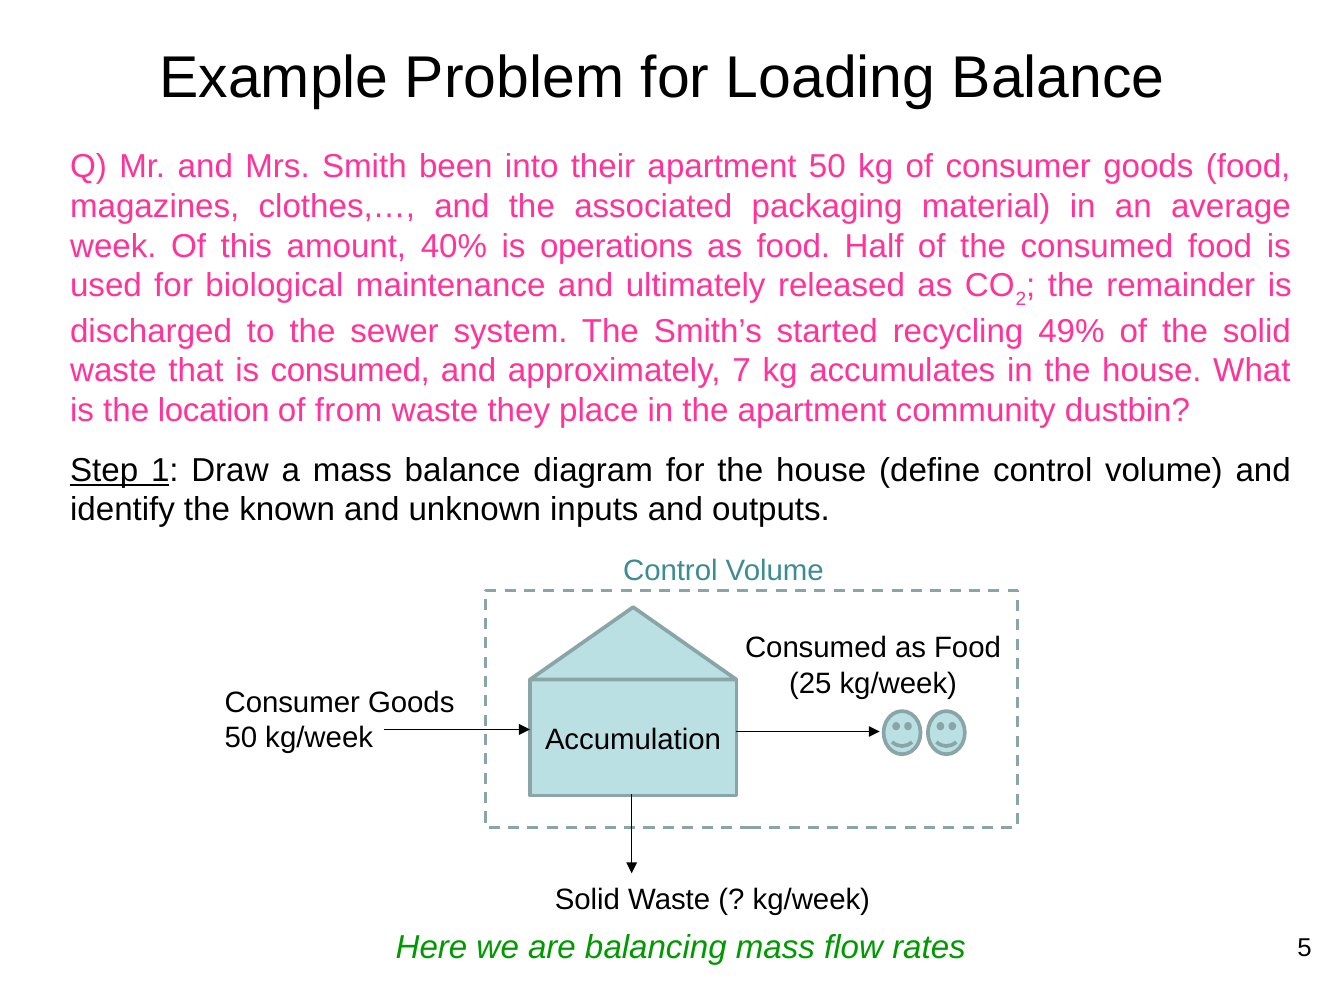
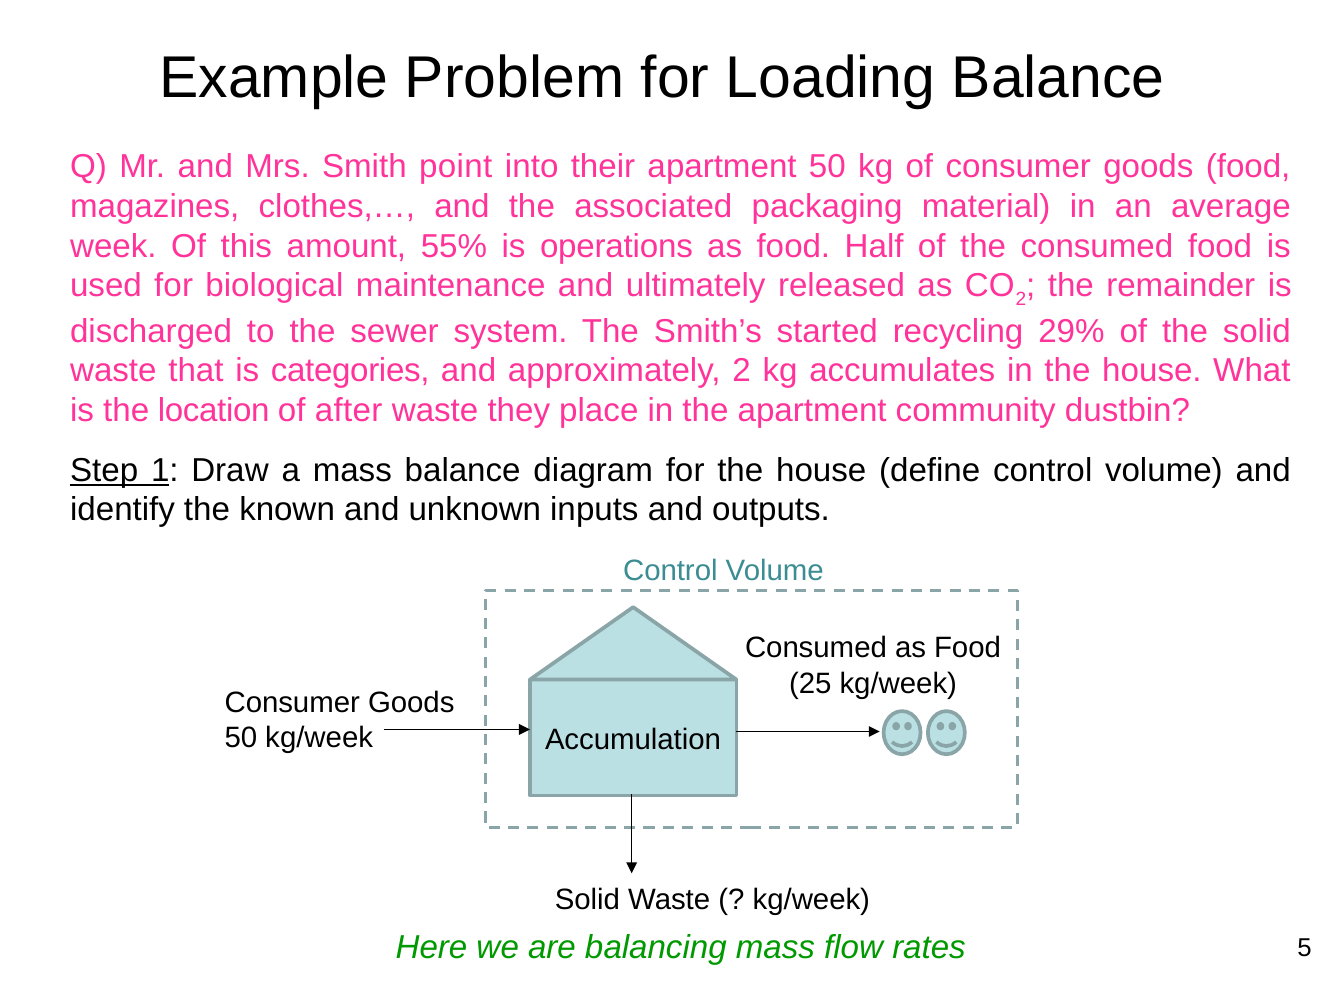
been: been -> point (456, 167)
40%: 40% -> 55% (454, 246)
49%: 49% -> 29% (1071, 331)
is consumed: consumed -> categories (350, 371)
approximately 7: 7 -> 2 (742, 371)
from: from -> after (349, 411)
